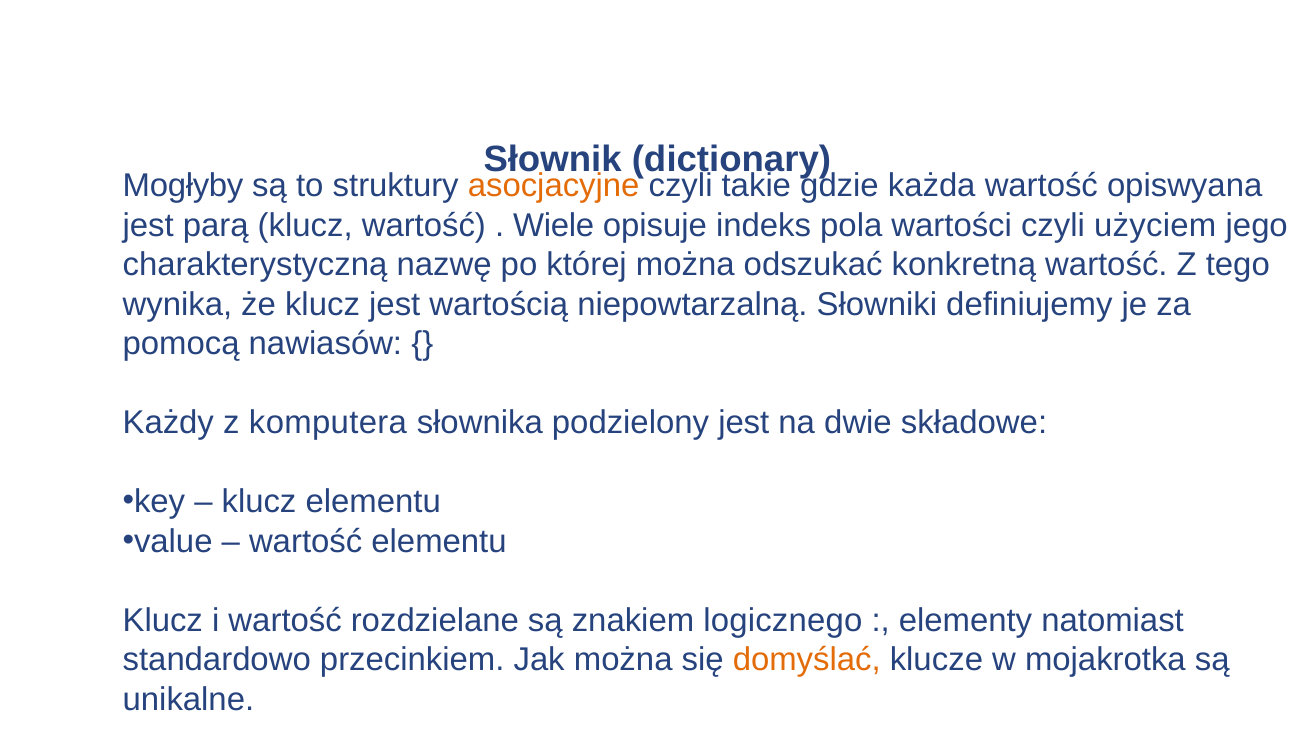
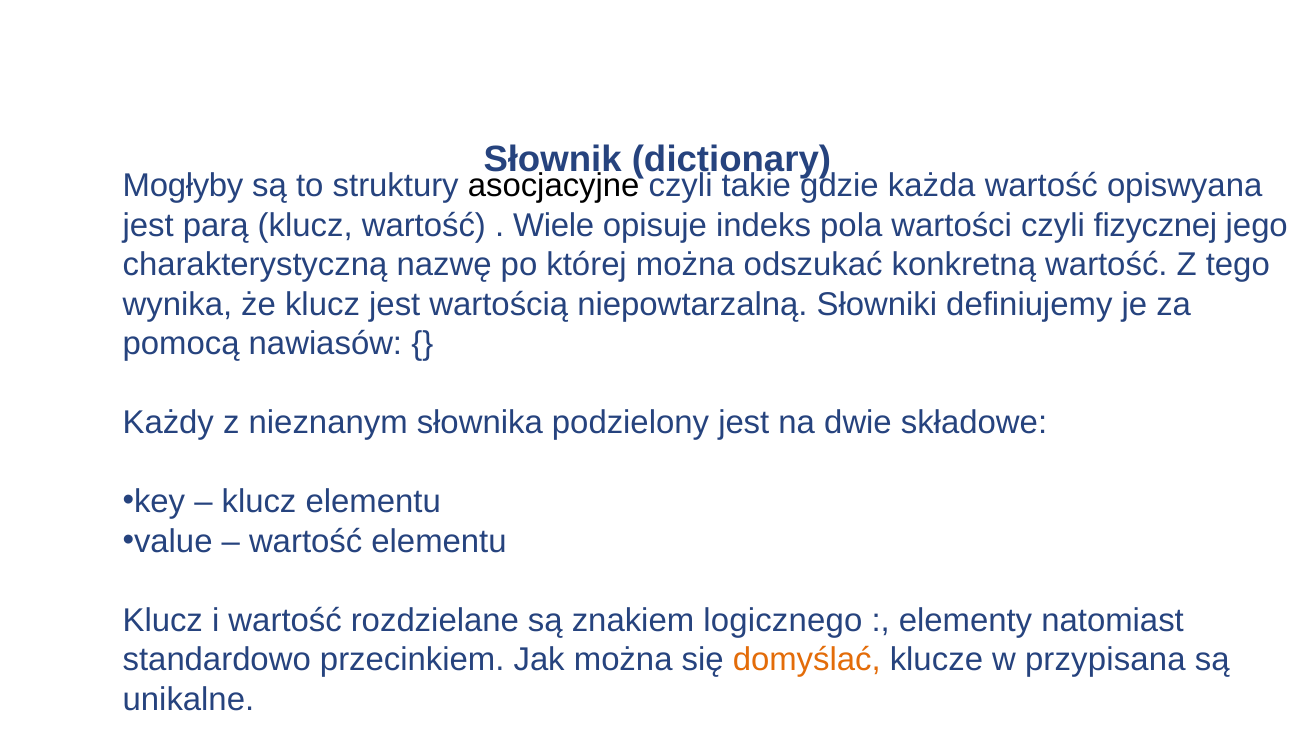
asocjacyjne colour: orange -> black (554, 186)
użyciem: użyciem -> fizycznej (1155, 226)
komputera: komputera -> nieznanym (328, 423)
mojakrotka: mojakrotka -> przypisana (1105, 660)
